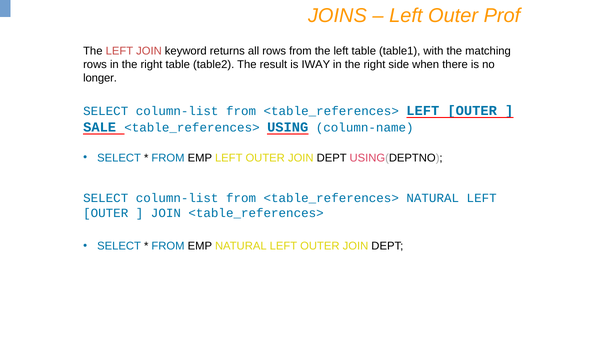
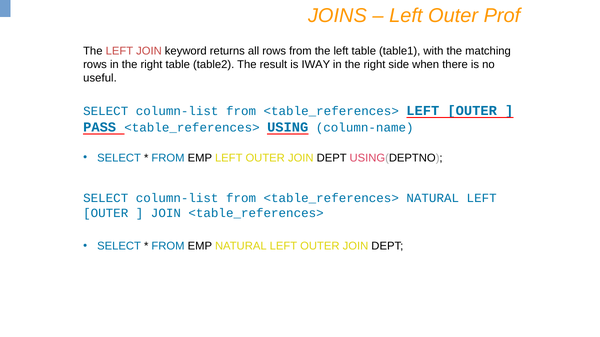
longer: longer -> useful (100, 78)
SALE: SALE -> PASS (100, 127)
